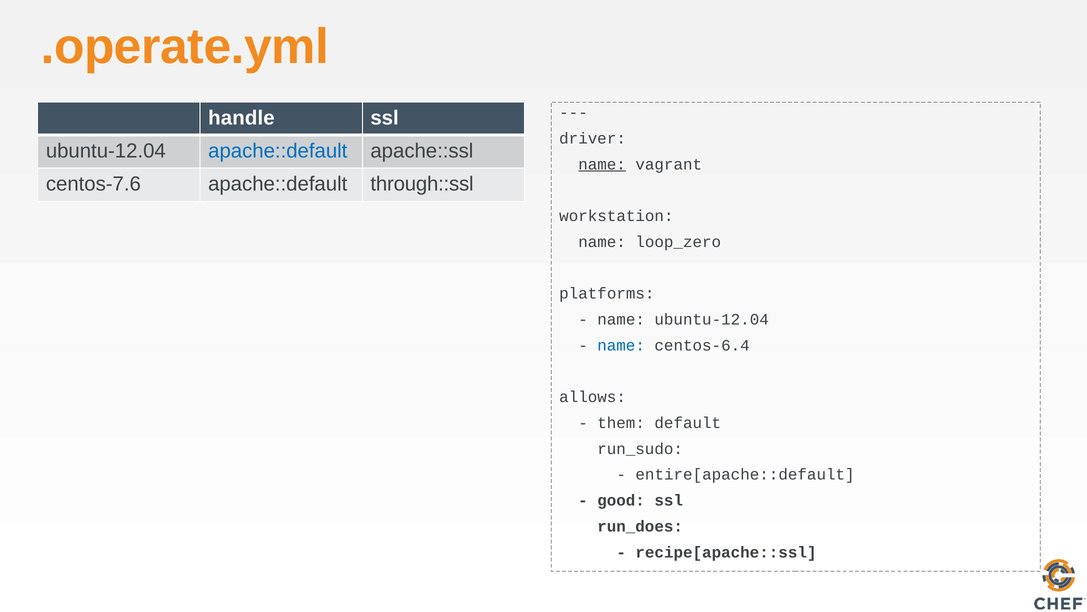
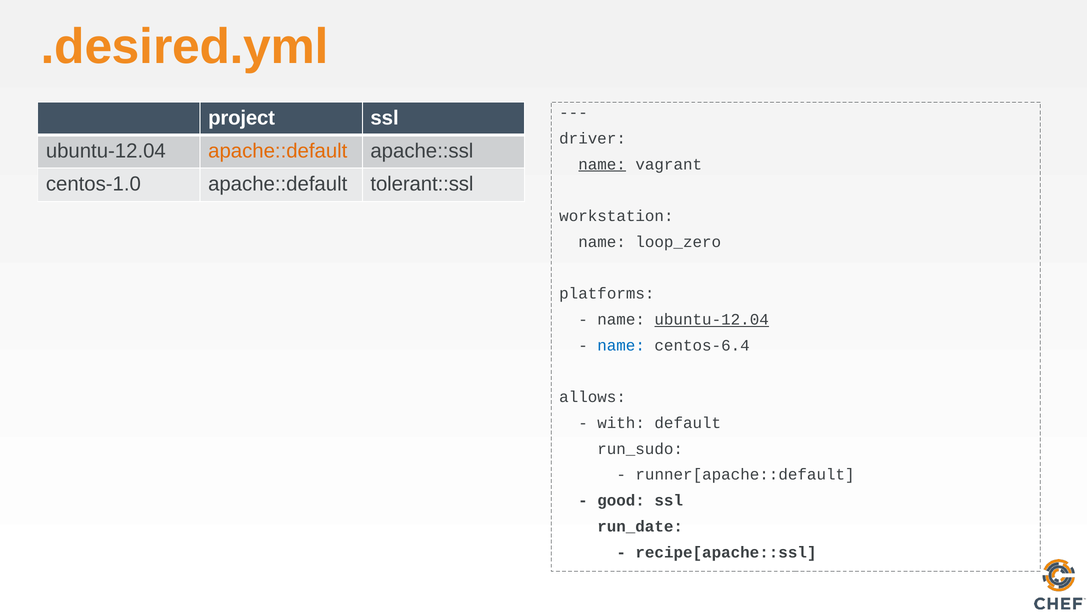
.operate.yml: .operate.yml -> .desired.yml (185, 47)
handle: handle -> project (242, 118)
apache::default colour: blue -> orange (278, 151)
centos-7.6: centos-7.6 -> centos-1.0 (93, 184)
through::ssl: through::ssl -> tolerant::ssl (422, 184)
ubuntu-12.04 underline: none -> present (712, 319)
them: them -> with (621, 423)
entire[apache::default: entire[apache::default -> runner[apache::default (745, 474)
run_does: run_does -> run_date (640, 526)
